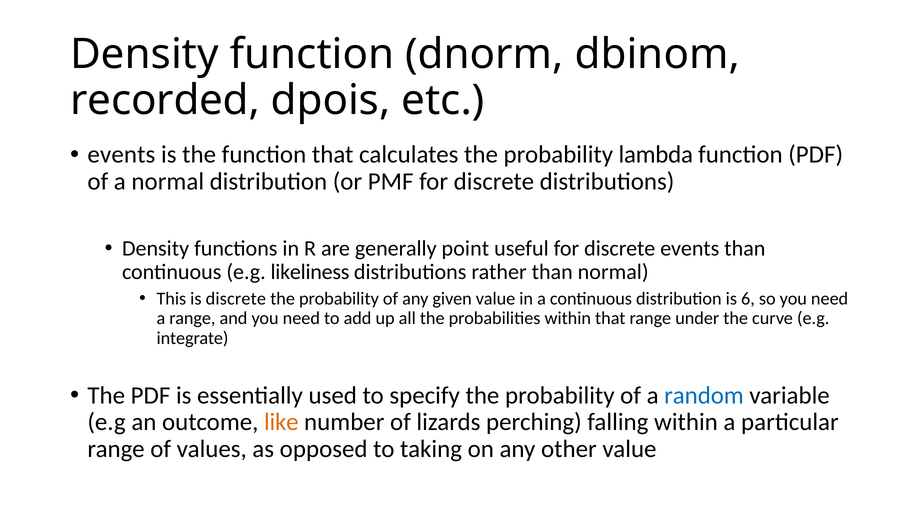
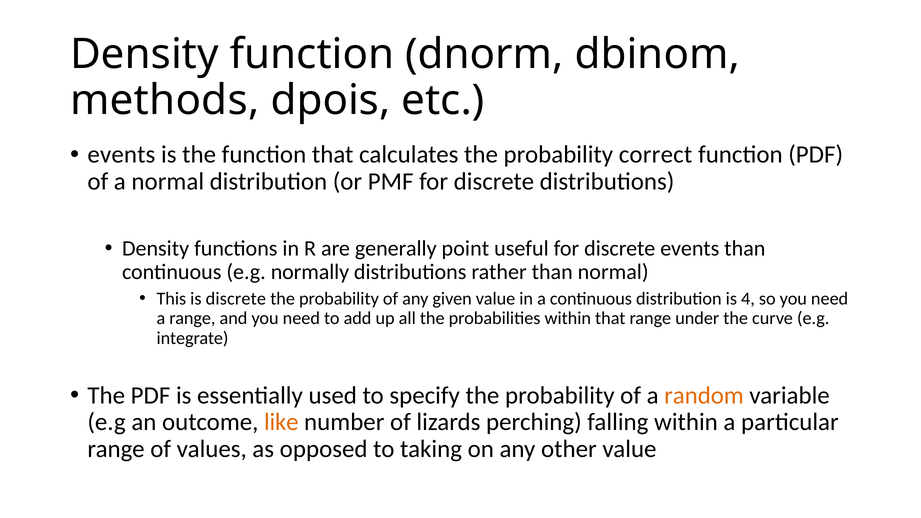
recorded: recorded -> methods (165, 100)
lambda: lambda -> correct (656, 155)
likeliness: likeliness -> normally (310, 272)
6: 6 -> 4 (748, 299)
random colour: blue -> orange (704, 395)
